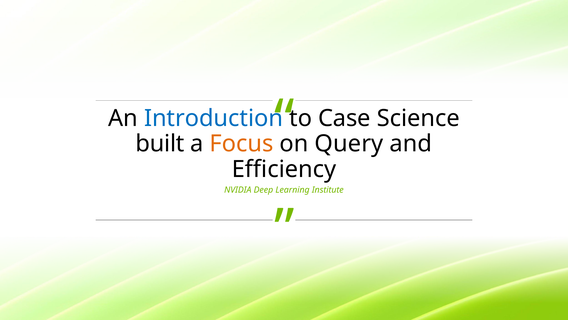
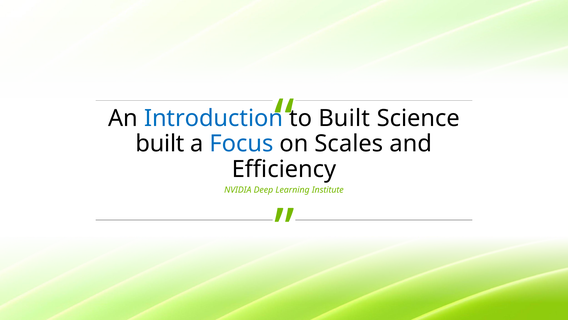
to Case: Case -> Built (344, 118)
Focus colour: orange -> blue (241, 144)
Query: Query -> Scales (349, 144)
